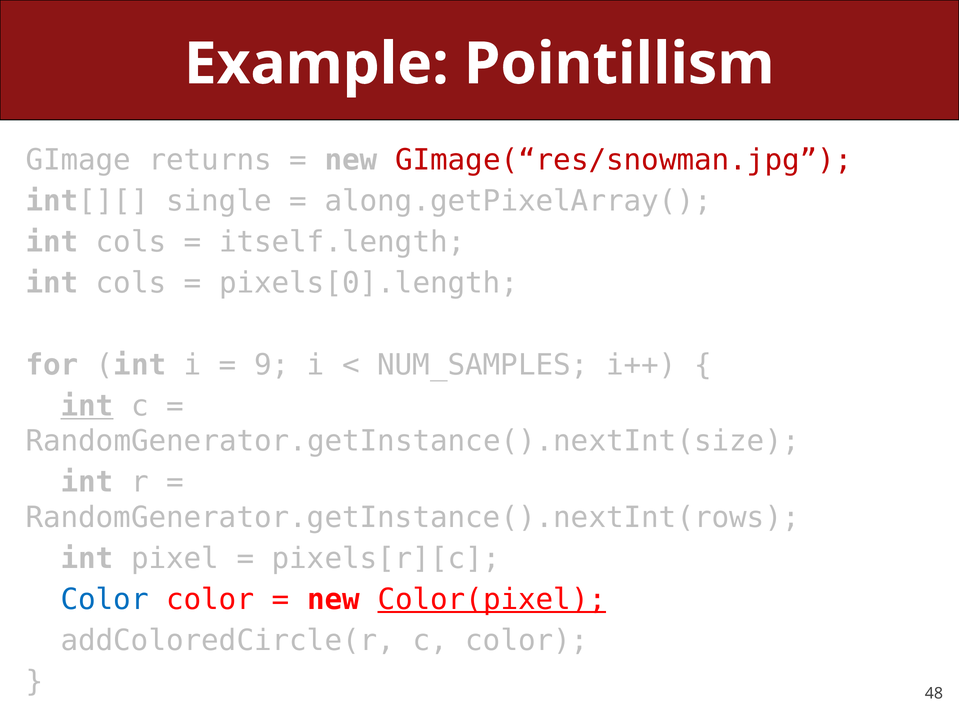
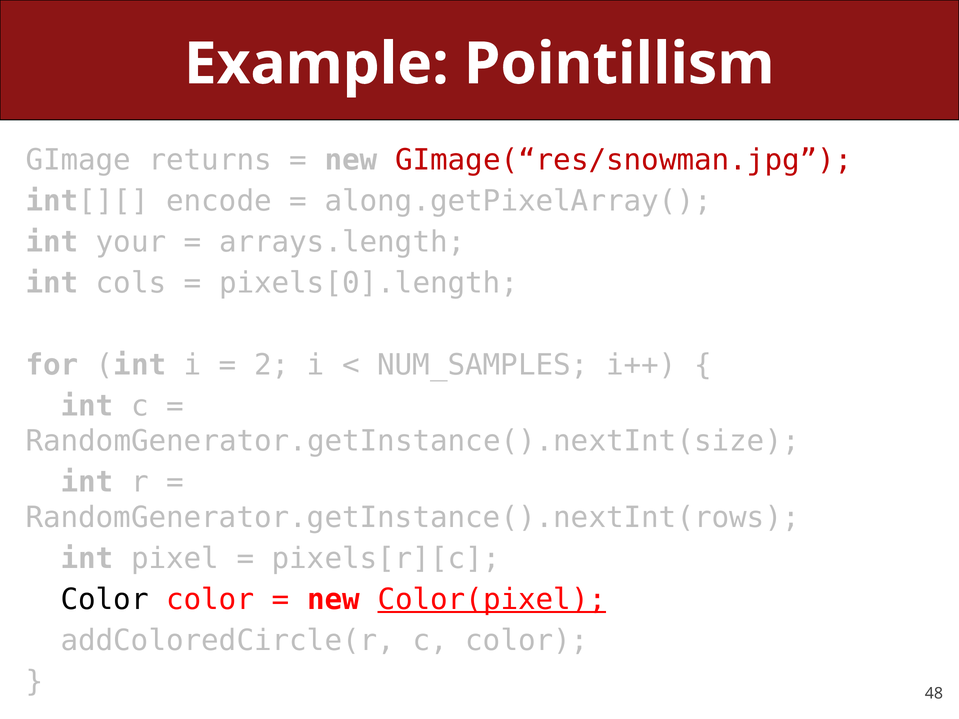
single: single -> encode (219, 201)
cols: cols -> your (131, 242)
itself.length: itself.length -> arrays.length (342, 242)
9: 9 -> 2 (272, 365)
int underline: present -> none (87, 406)
Color colour: blue -> black (105, 600)
